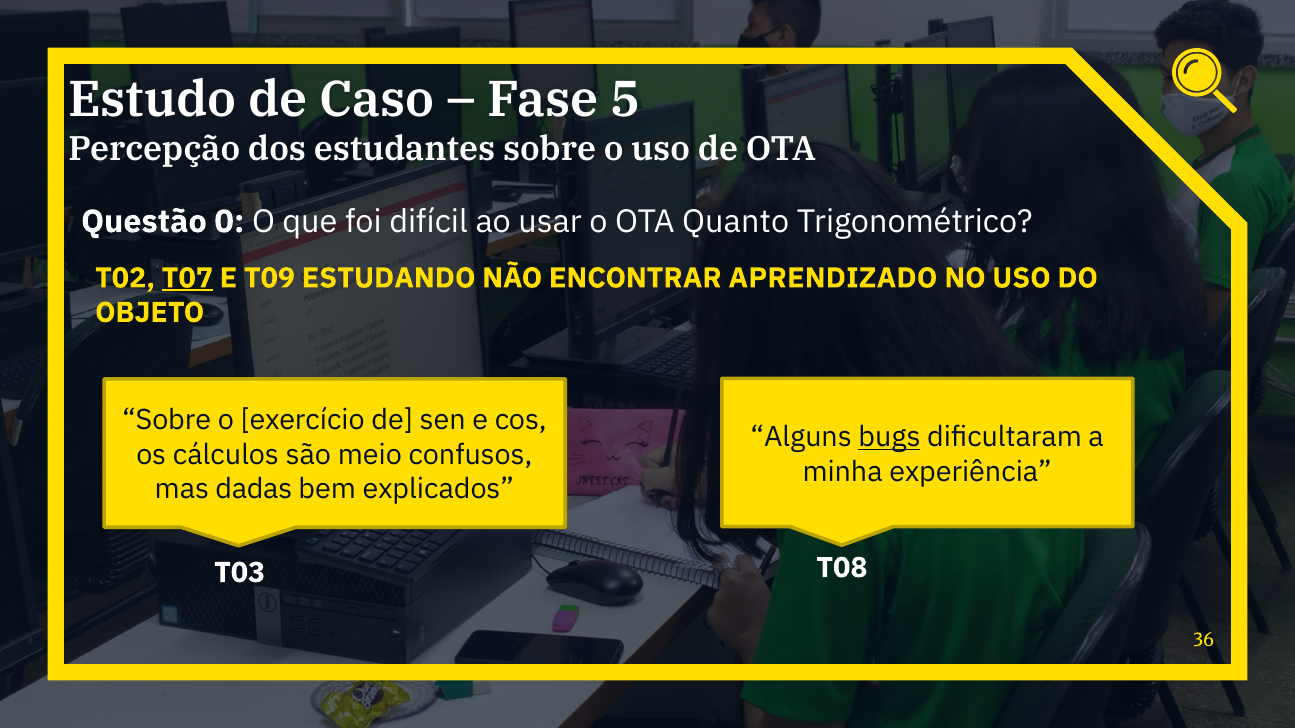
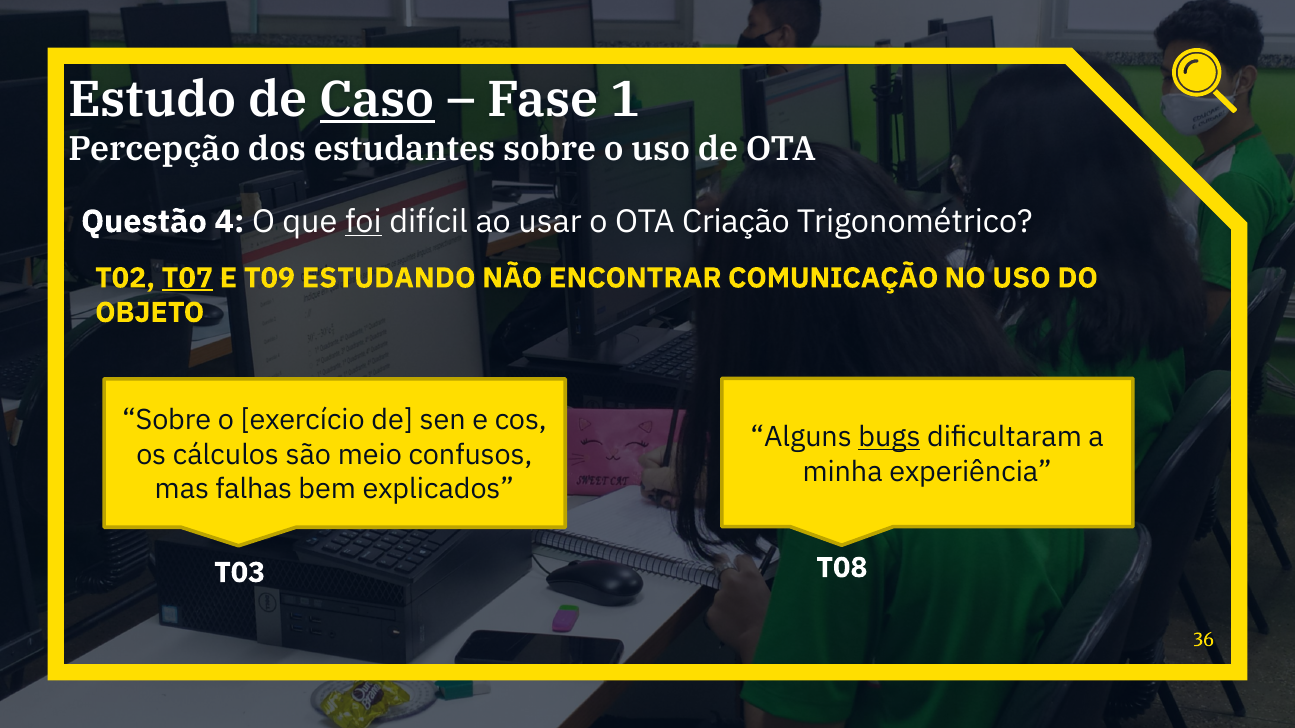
Caso underline: none -> present (377, 100)
5: 5 -> 1 (626, 100)
0: 0 -> 4 (229, 222)
foi underline: none -> present (363, 222)
Quanto: Quanto -> Criação (736, 222)
APRENDIZADO: APRENDIZADO -> COMUNICAÇÃO (833, 278)
dadas: dadas -> falhas (254, 490)
